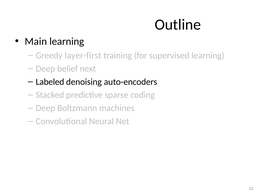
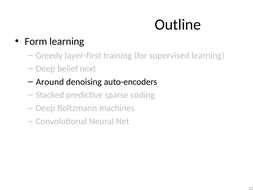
Main: Main -> Form (36, 41)
Labeled: Labeled -> Around (50, 82)
